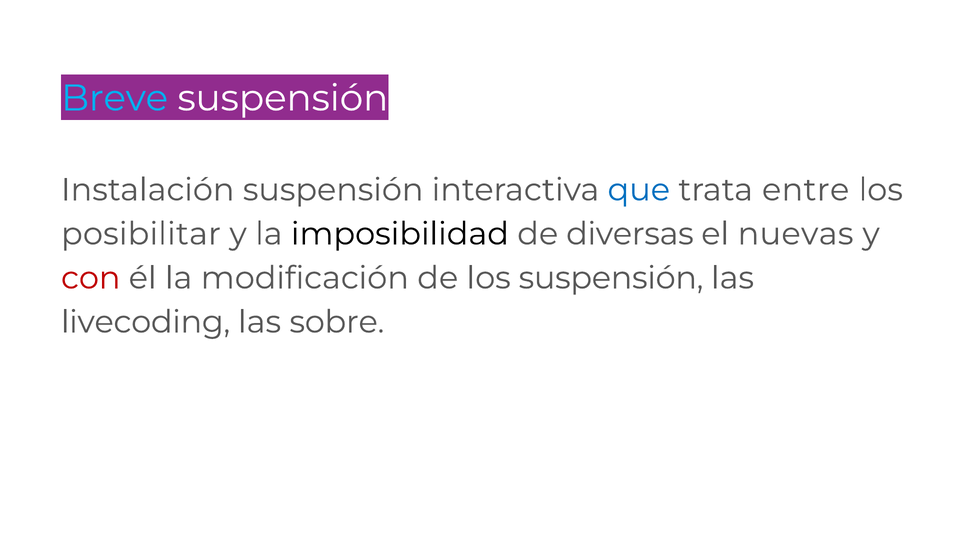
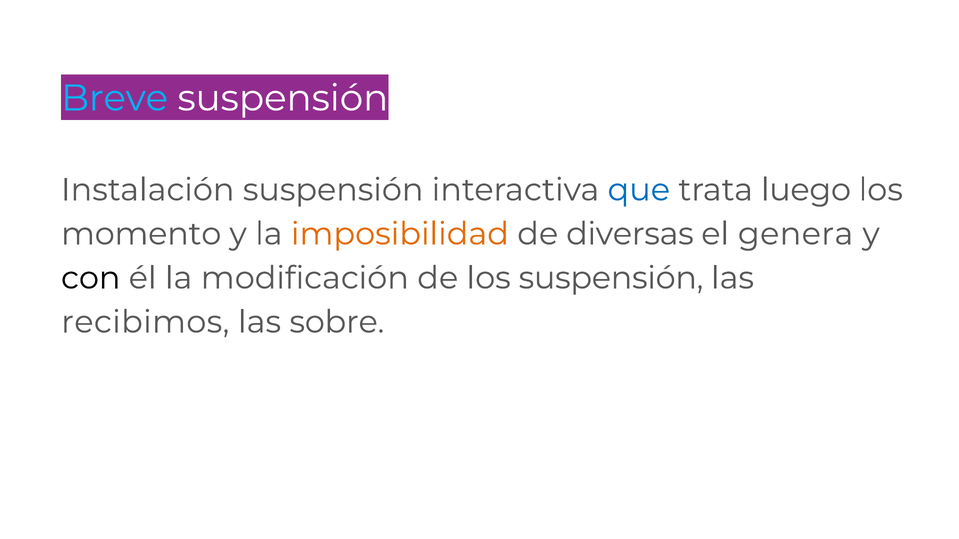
entre: entre -> luego (806, 190)
posibilitar: posibilitar -> momento (141, 234)
imposibilidad colour: black -> orange (400, 234)
nuevas: nuevas -> genera (796, 234)
con colour: red -> black (91, 278)
livecoding: livecoding -> recibimos (145, 322)
